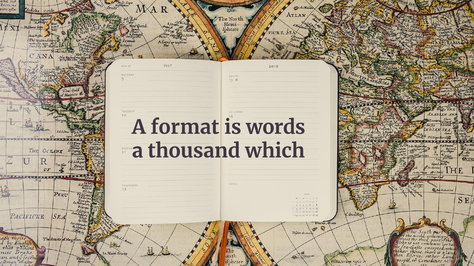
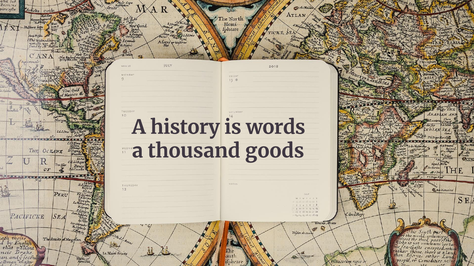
format: format -> history (185, 128)
which: which -> goods (275, 151)
